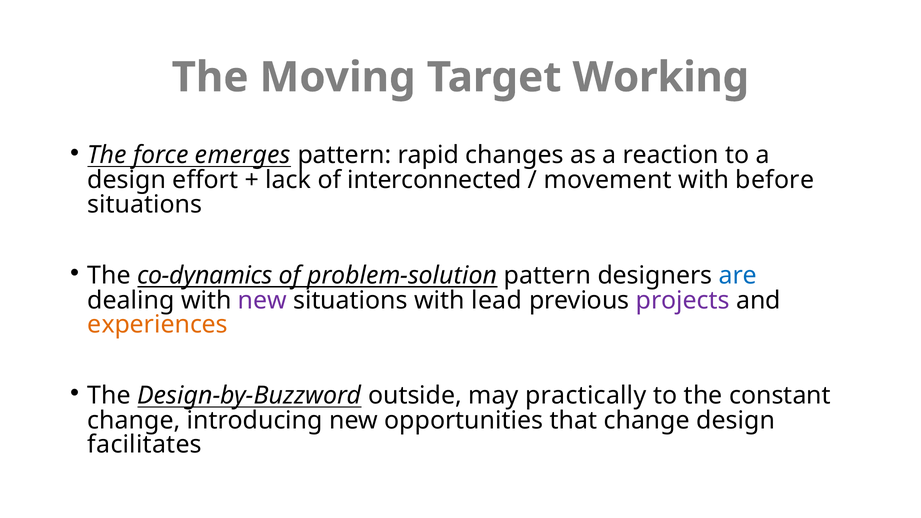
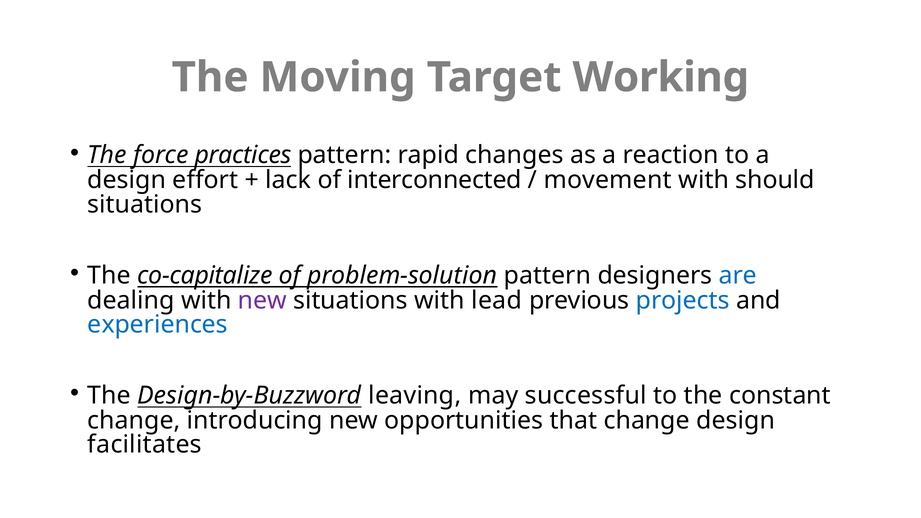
emerges: emerges -> practices (243, 155)
before: before -> should (775, 180)
co-dynamics: co-dynamics -> co-capitalize (205, 275)
projects colour: purple -> blue (683, 300)
experiences colour: orange -> blue (158, 325)
outside: outside -> leaving (415, 396)
practically: practically -> successful (586, 396)
